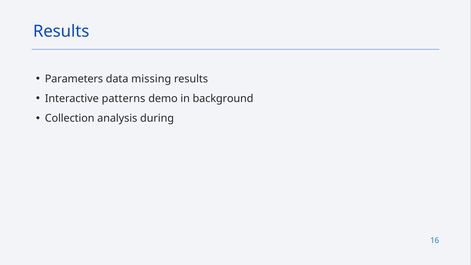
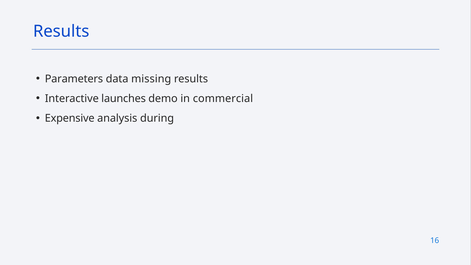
patterns: patterns -> launches (124, 99)
background: background -> commercial (223, 99)
Collection: Collection -> Expensive (70, 118)
